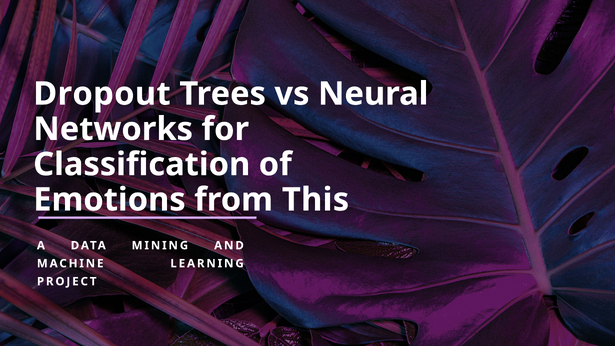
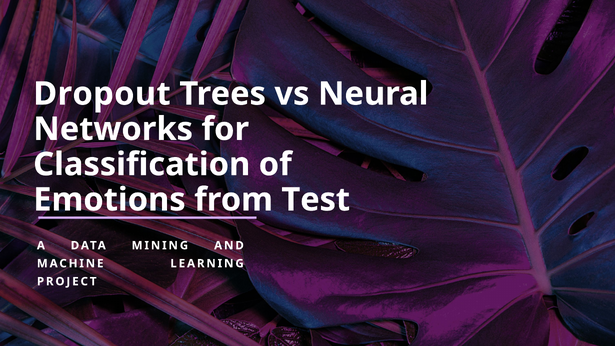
This: This -> Test (316, 200)
